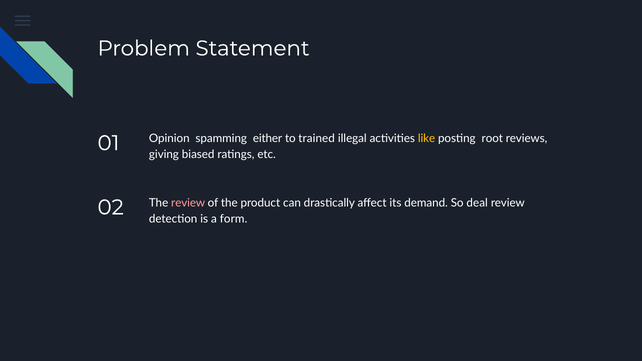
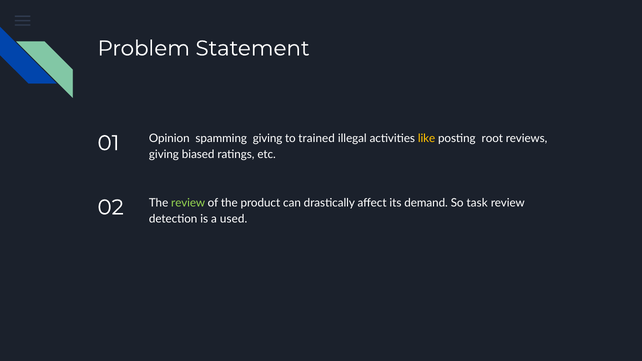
spamming either: either -> giving (268, 139)
review colour: pink -> light green (188, 203)
deal: deal -> task (477, 203)
form: form -> used (234, 219)
